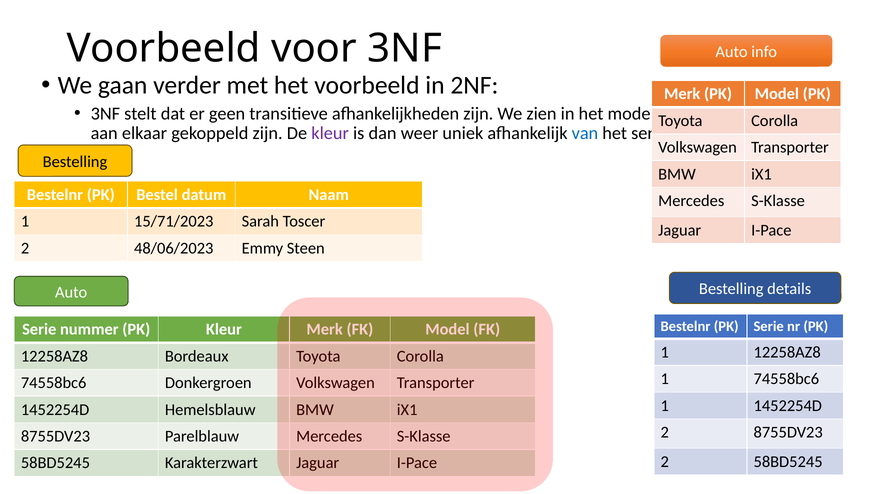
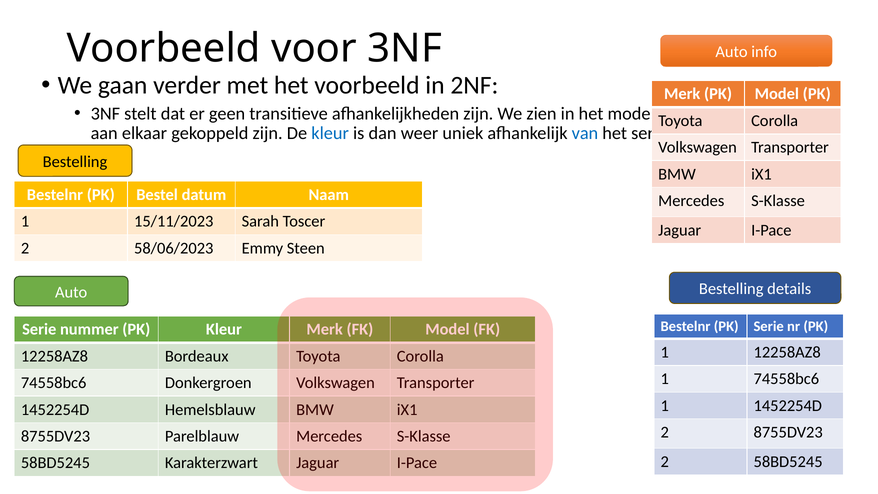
kleur colour: purple -> blue (330, 133)
15/71/2023: 15/71/2023 -> 15/11/2023 (174, 221)
48/06/2023: 48/06/2023 -> 58/06/2023 (174, 248)
